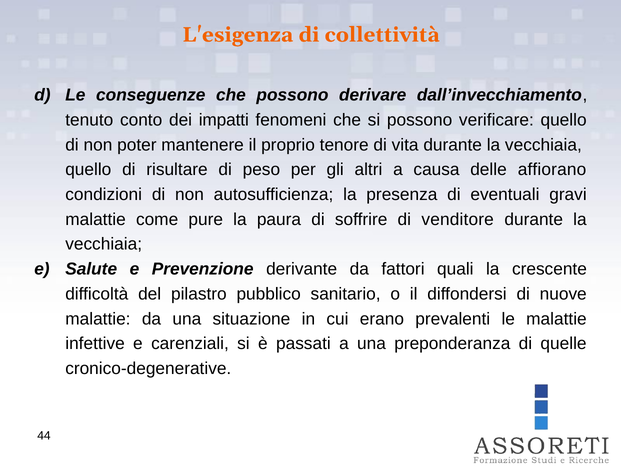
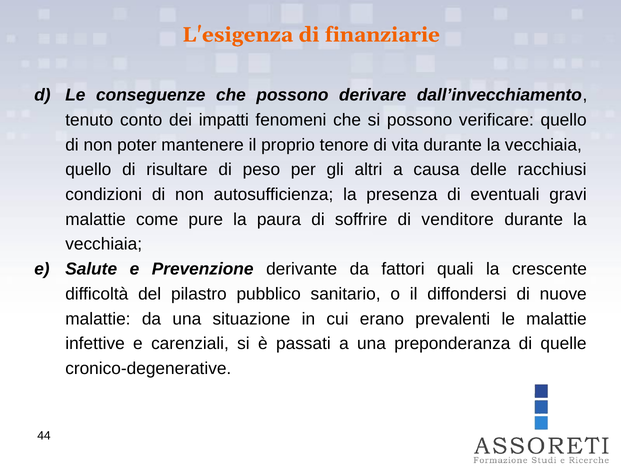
collettività: collettività -> finanziarie (382, 35)
affiorano: affiorano -> racchiusi (552, 170)
